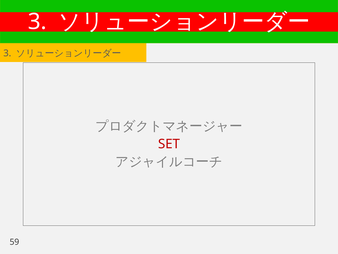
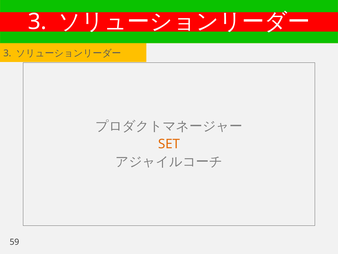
SET colour: red -> orange (169, 144)
